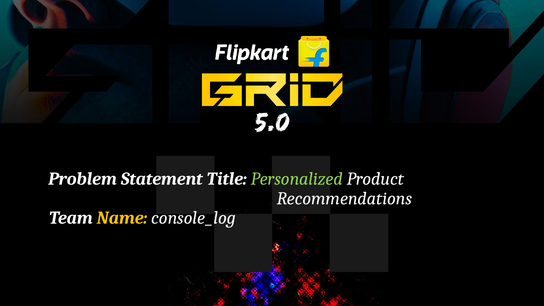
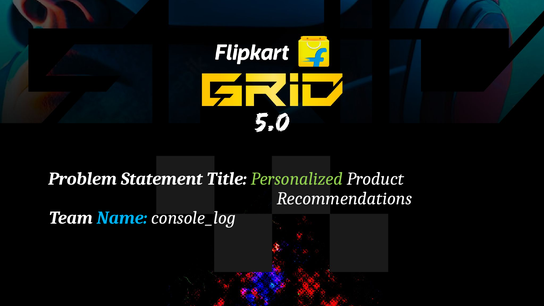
Name colour: yellow -> light blue (122, 218)
